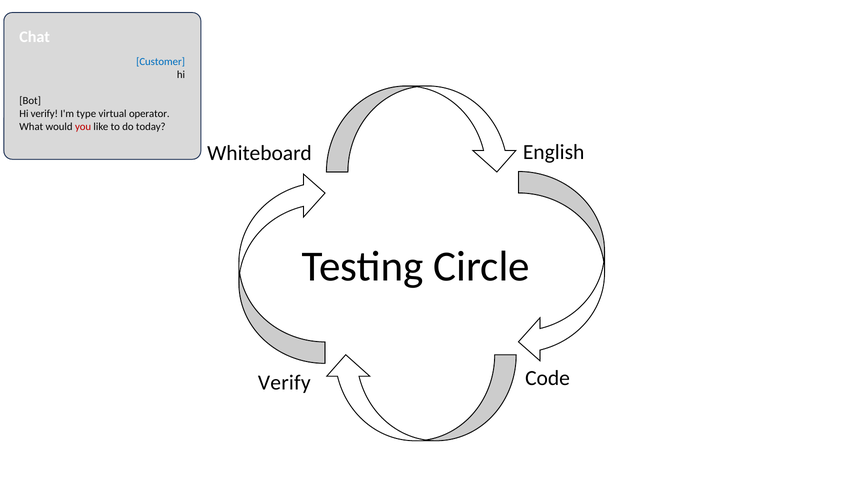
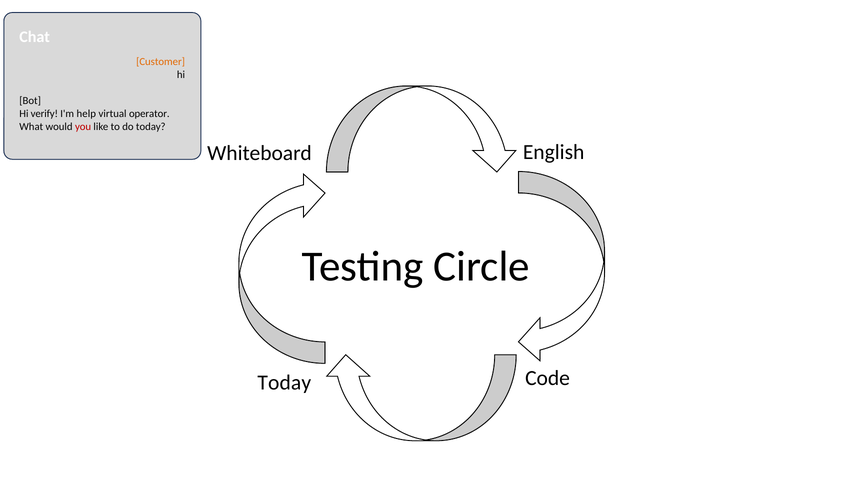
Customer colour: blue -> orange (161, 62)
type: type -> help (86, 114)
Verify: Verify -> Today (284, 383)
